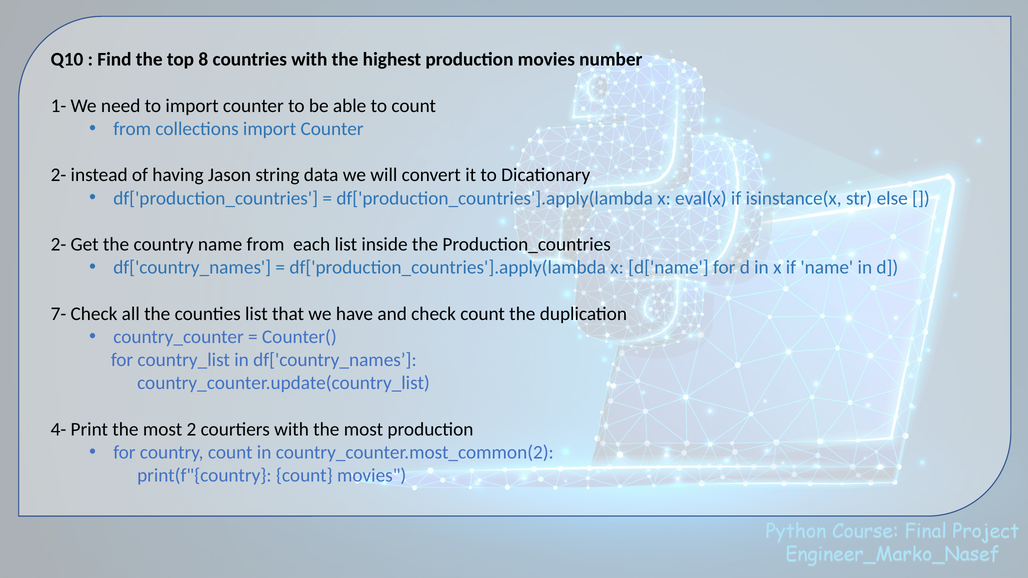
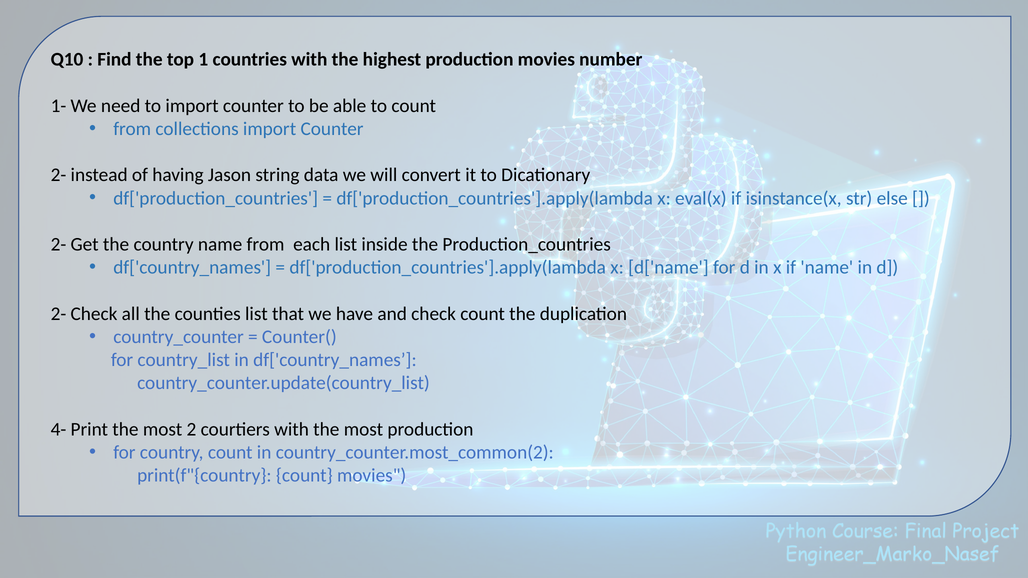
8: 8 -> 1 (203, 59)
7-: 7- -> 2- (58, 314)
